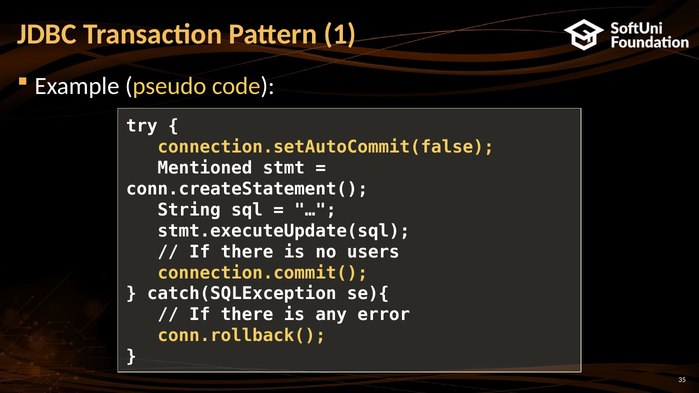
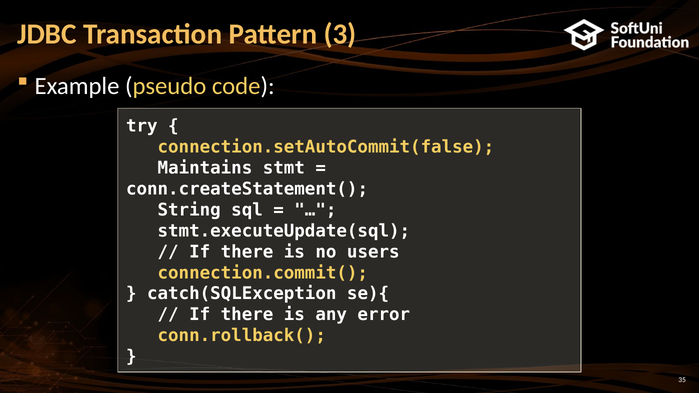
1: 1 -> 3 (340, 34)
Mentioned: Mentioned -> Maintains (205, 168)
